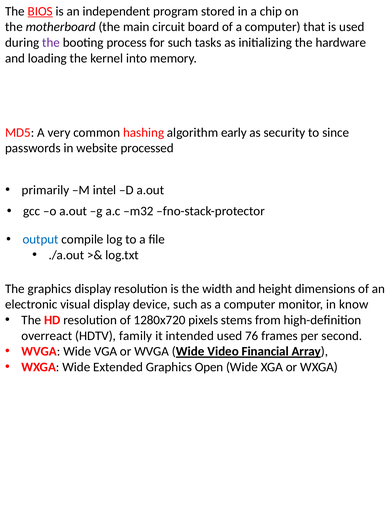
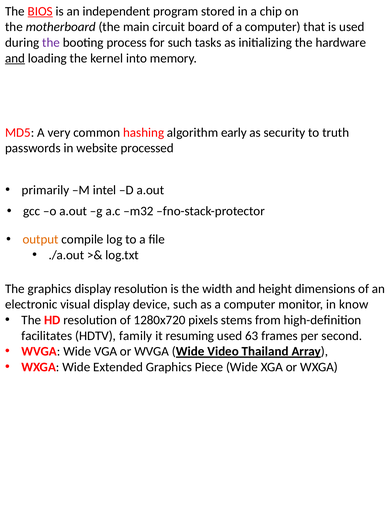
and underline: none -> present (15, 58)
since: since -> truth (336, 132)
output colour: blue -> orange (41, 239)
overreact: overreact -> facilitates (47, 335)
intended: intended -> resuming (190, 335)
76: 76 -> 63 (252, 335)
Financial: Financial -> Thailand (265, 351)
Open: Open -> Piece (209, 367)
